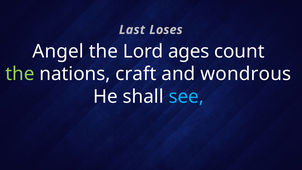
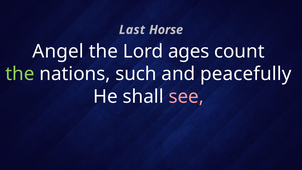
Loses: Loses -> Horse (166, 30)
craft: craft -> such (136, 74)
wondrous: wondrous -> peacefully (246, 74)
see colour: light blue -> pink (186, 97)
